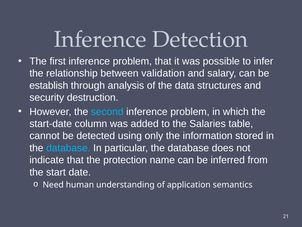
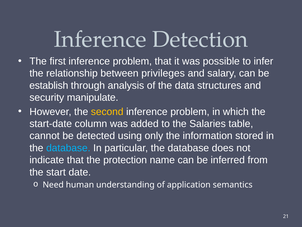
validation: validation -> privileges (163, 73)
destruction: destruction -> manipulate (93, 97)
second colour: light blue -> yellow (107, 111)
